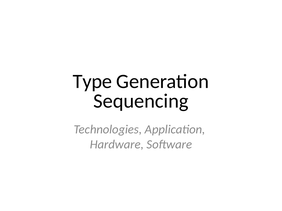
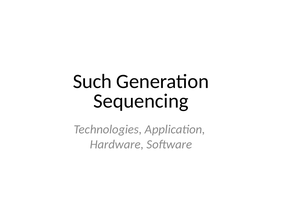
Type: Type -> Such (92, 82)
